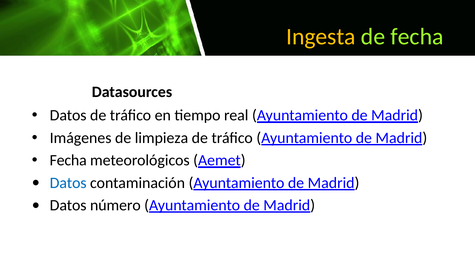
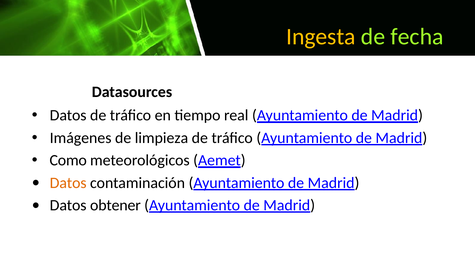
Fecha: Fecha -> Como (68, 160)
Datos colour: blue -> orange (68, 183)
número: número -> obtener (115, 205)
